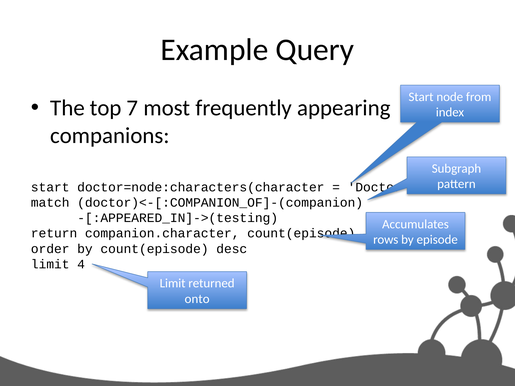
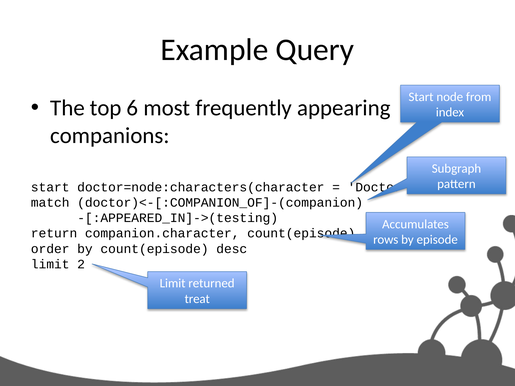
7: 7 -> 6 (132, 108)
4: 4 -> 2 (81, 264)
onto: onto -> treat (197, 299)
